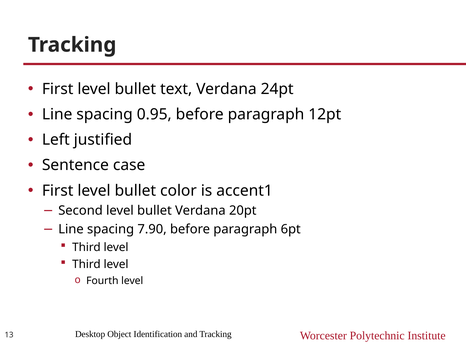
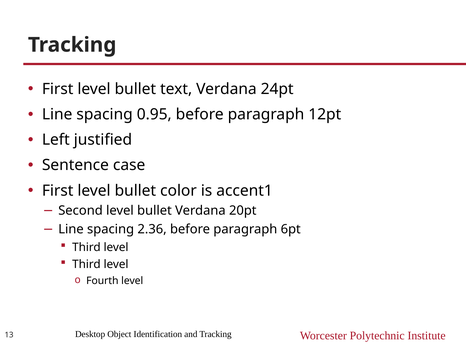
7.90: 7.90 -> 2.36 (152, 230)
